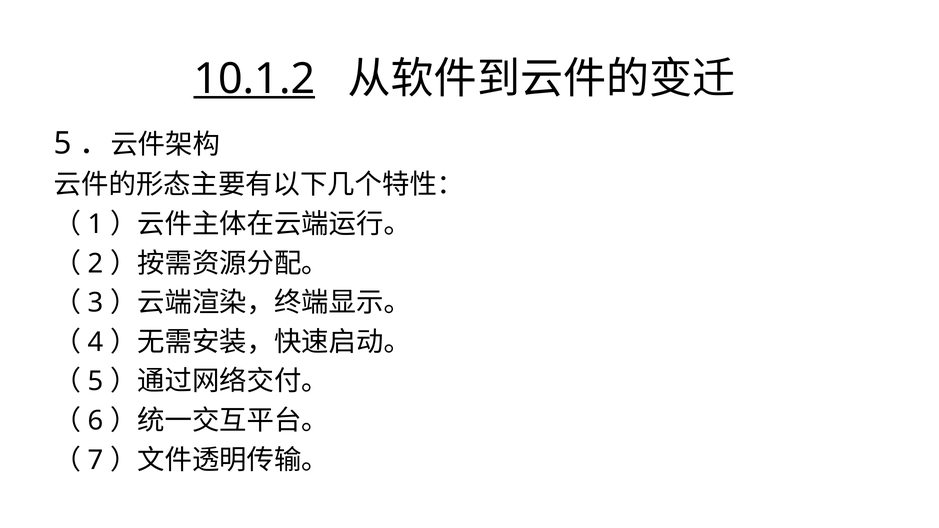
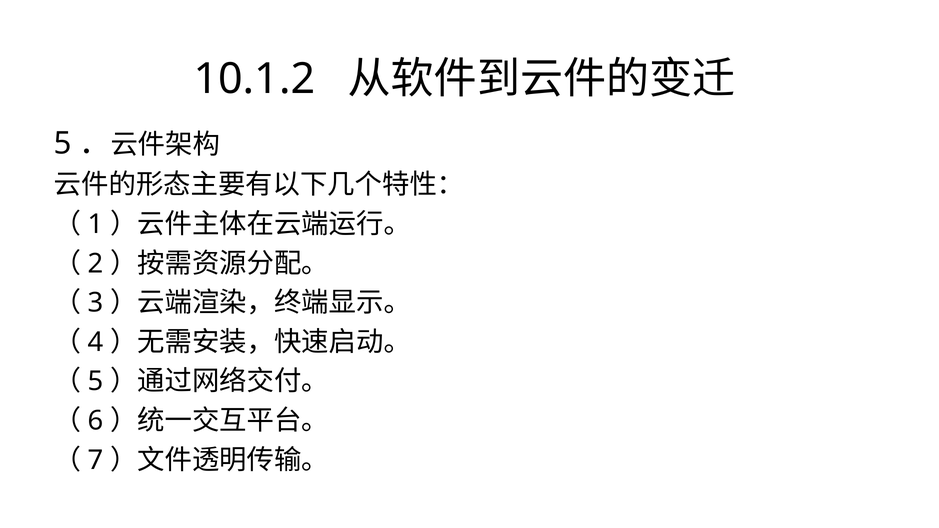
10.1.2 underline: present -> none (254, 79)
